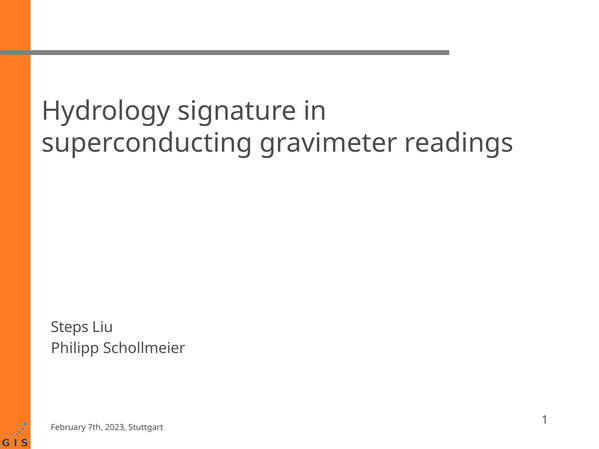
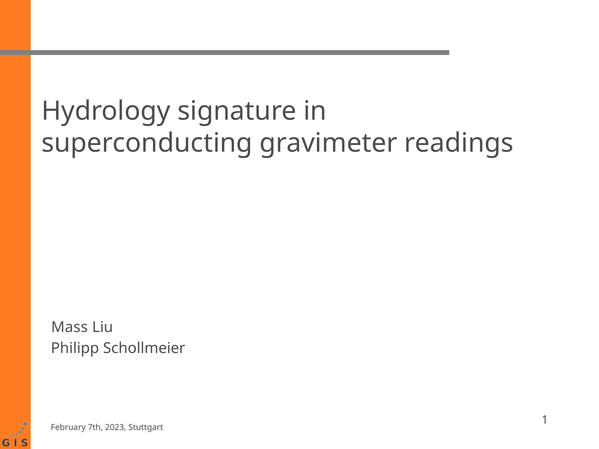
Steps: Steps -> Mass (69, 328)
